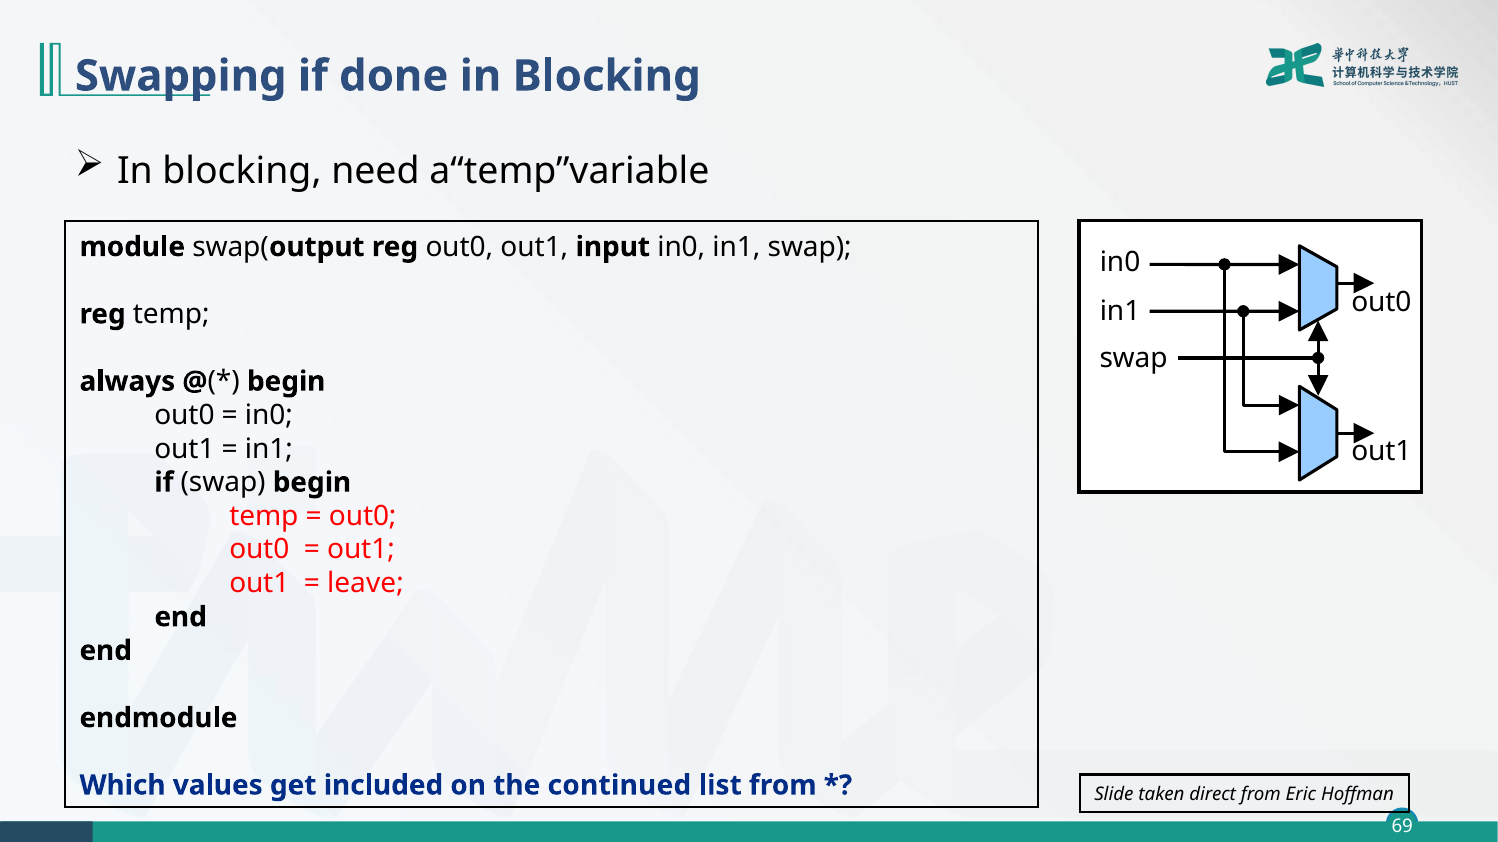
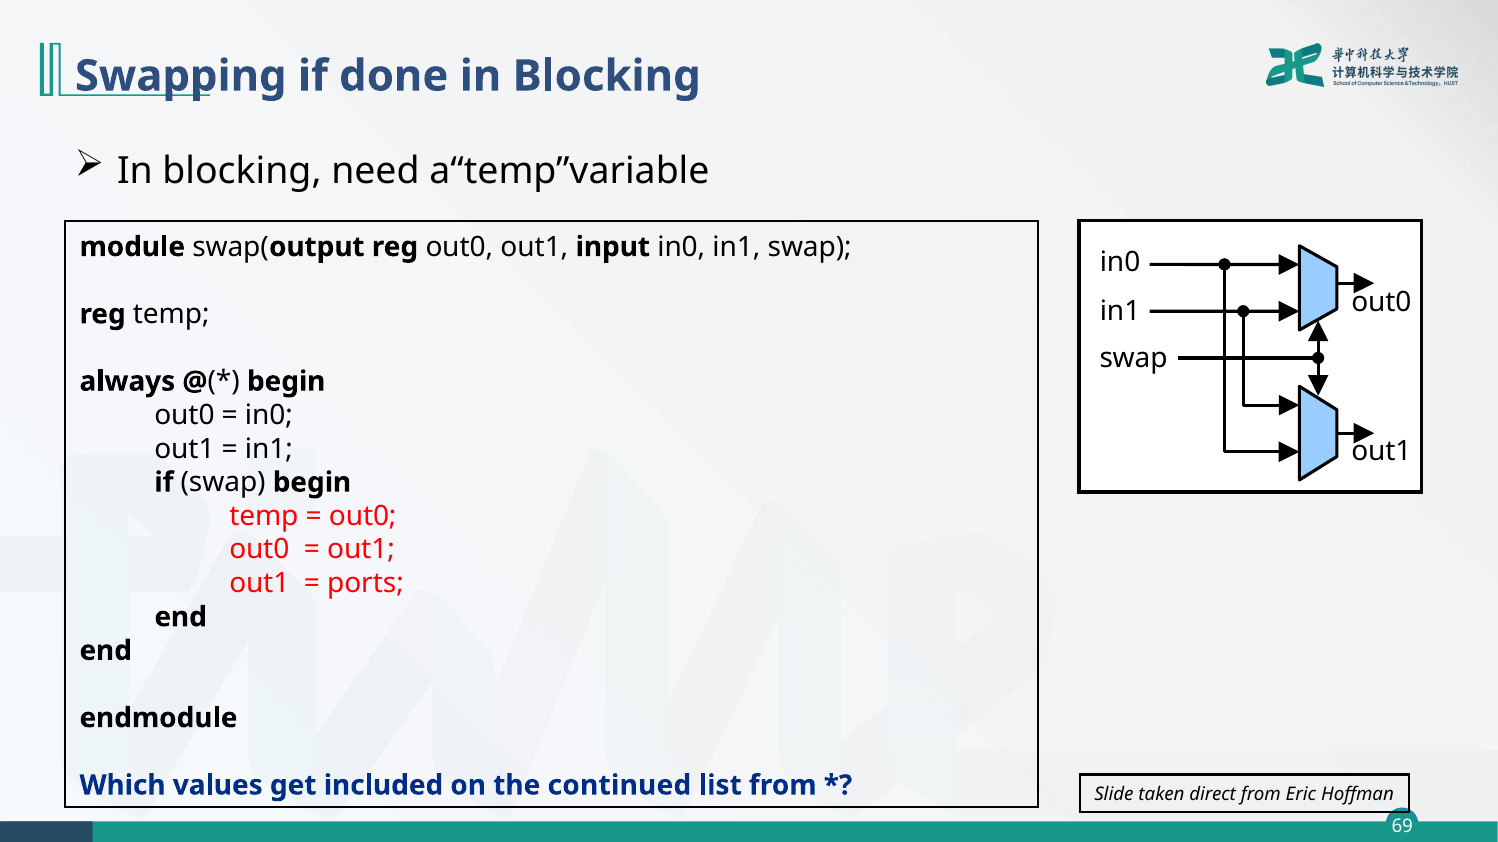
leave: leave -> ports (365, 584)
